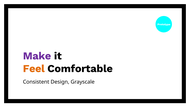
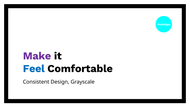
Feel colour: orange -> blue (34, 69)
